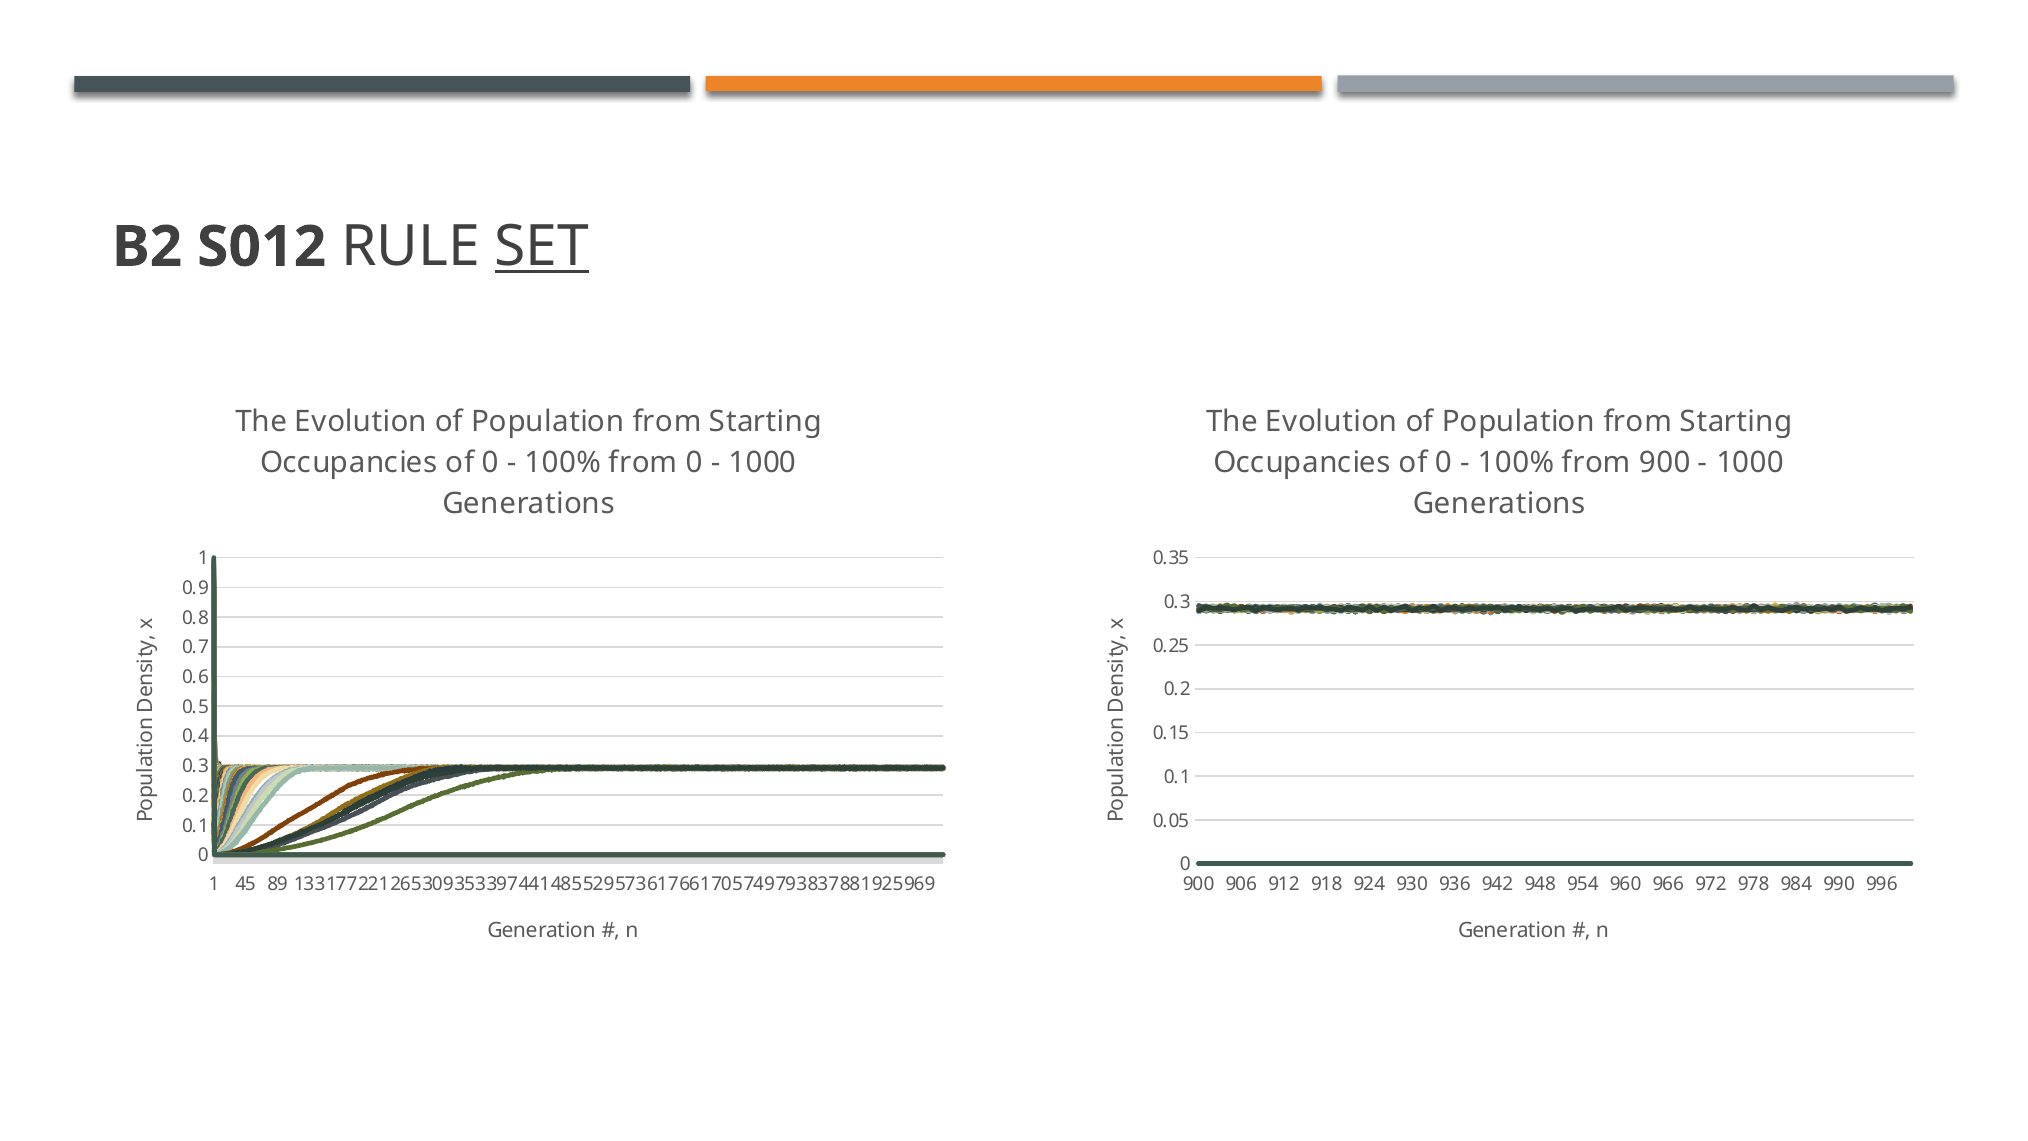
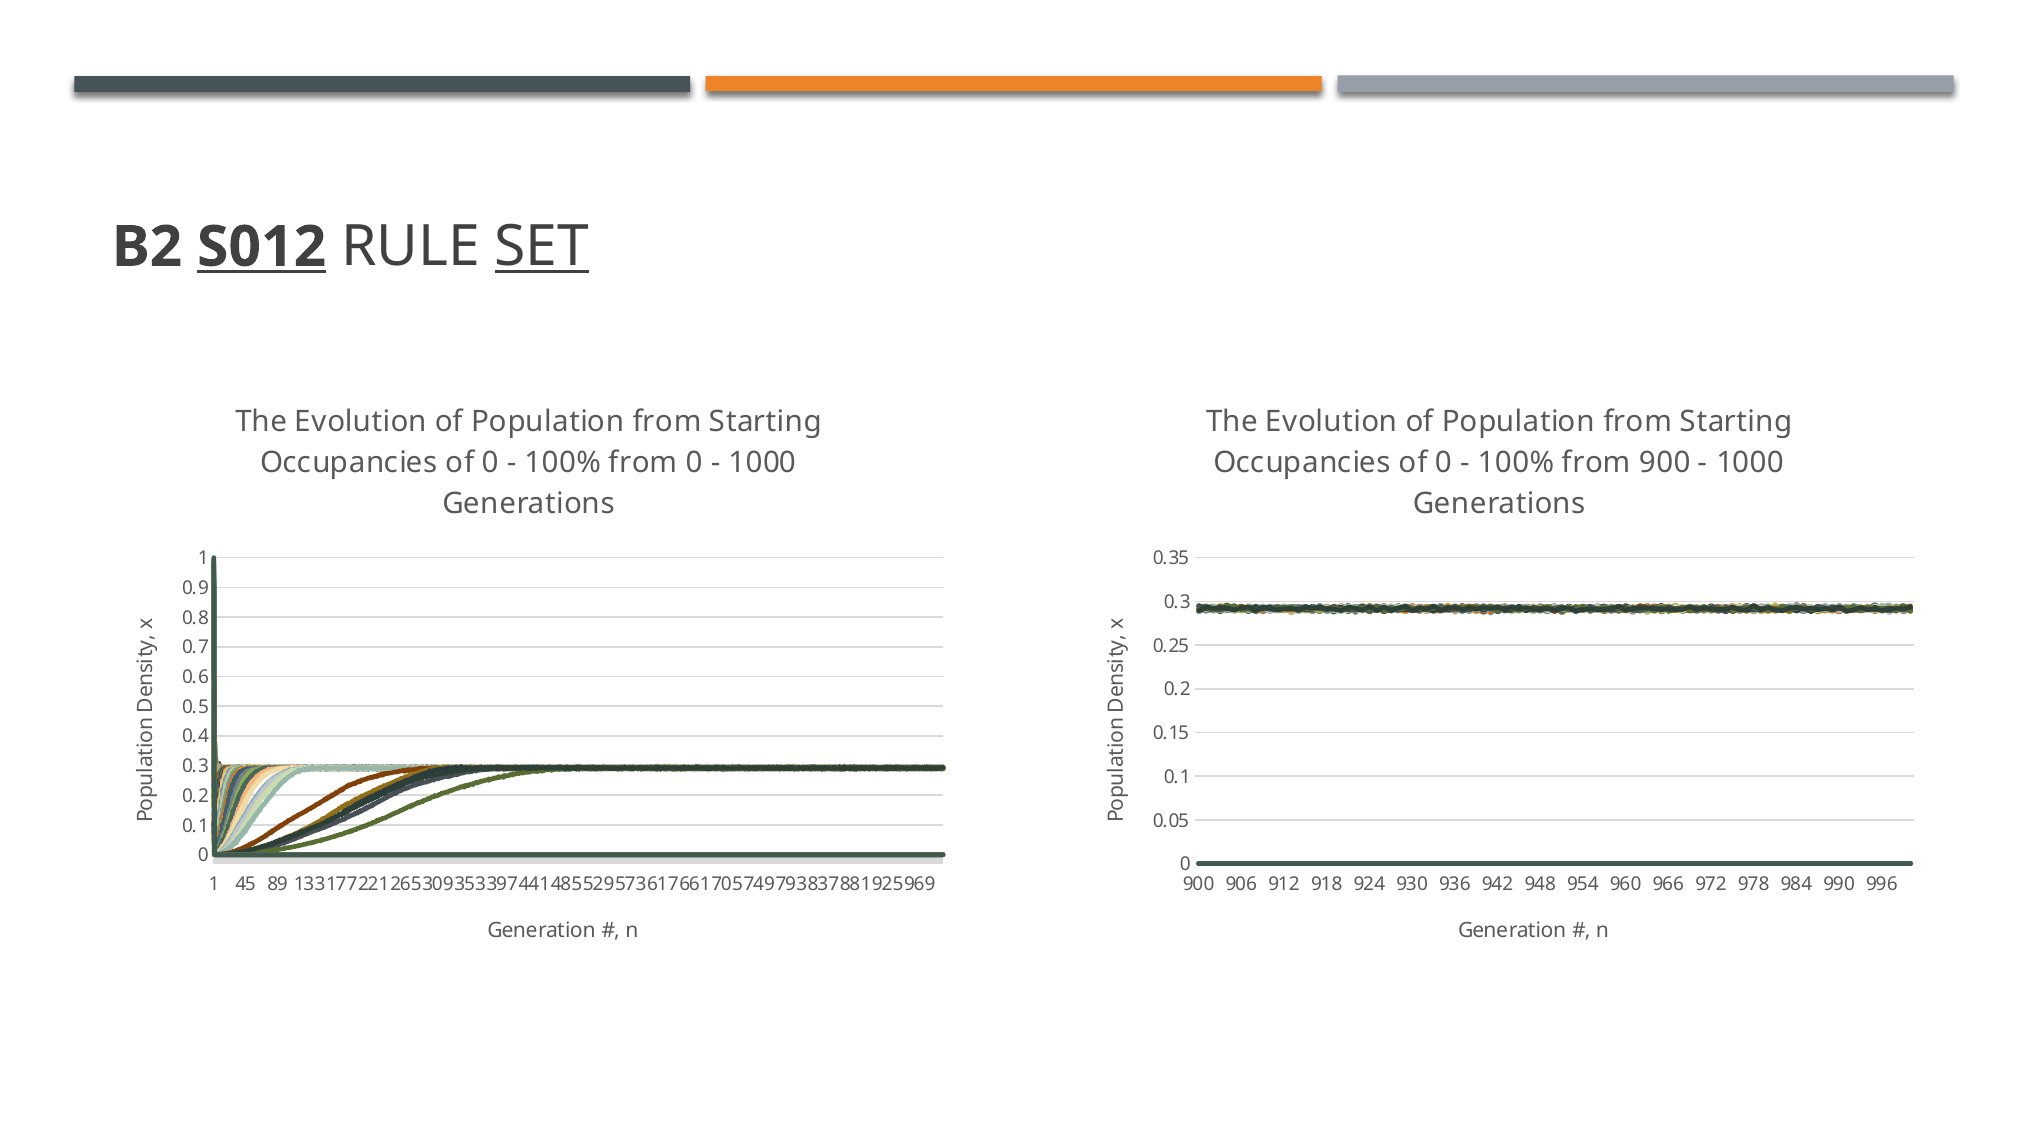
S012 underline: none -> present (262, 247)
